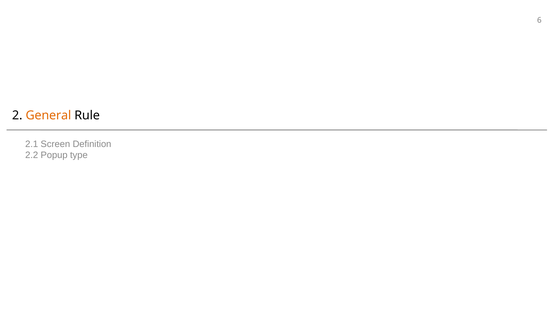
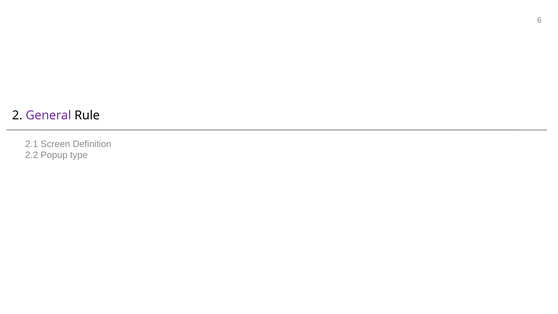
General colour: orange -> purple (48, 115)
